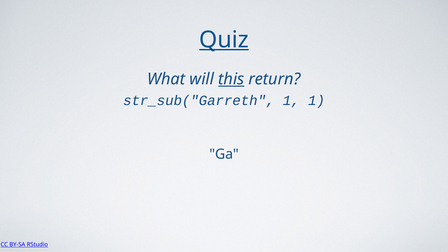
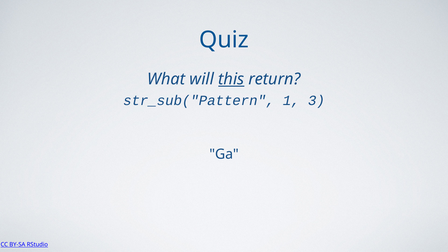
Quiz underline: present -> none (224, 40)
str_sub("Garreth: str_sub("Garreth -> str_sub("Pattern (199, 101)
1 1: 1 -> 3 (316, 101)
